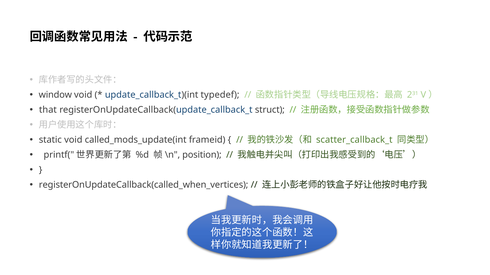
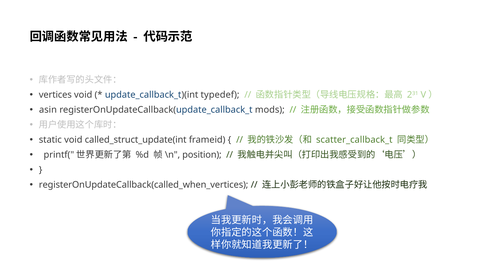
window: window -> vertices (55, 95)
that: that -> asin (48, 110)
struct: struct -> mods (270, 110)
called_mods_update(int: called_mods_update(int -> called_struct_update(int (136, 140)
